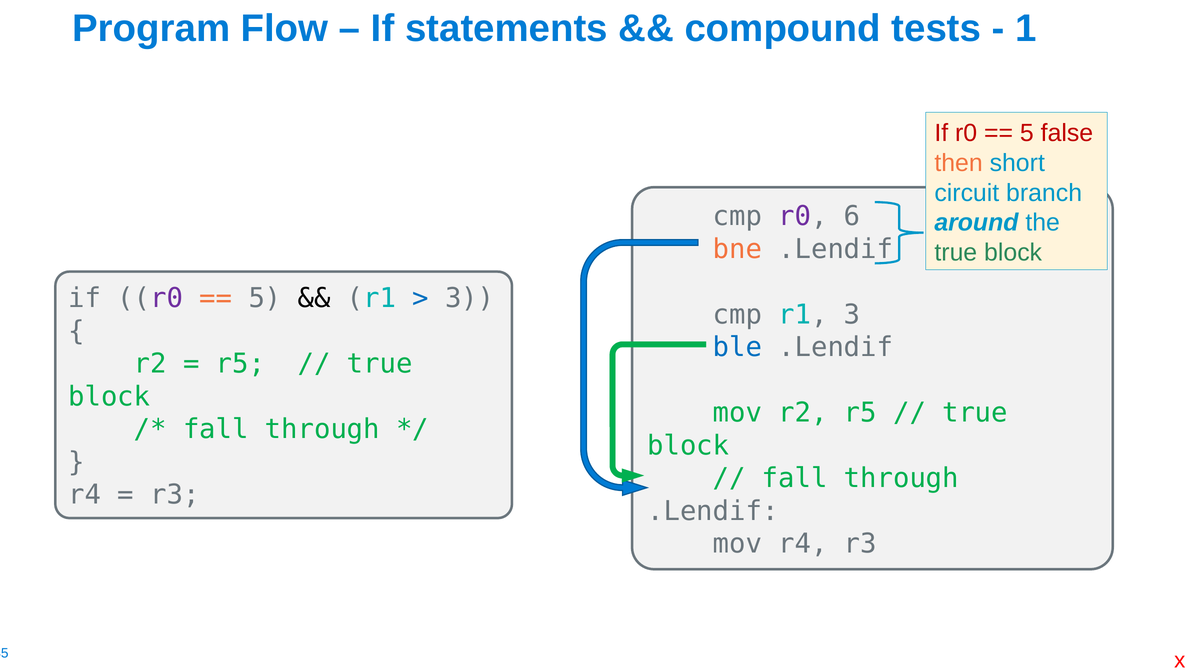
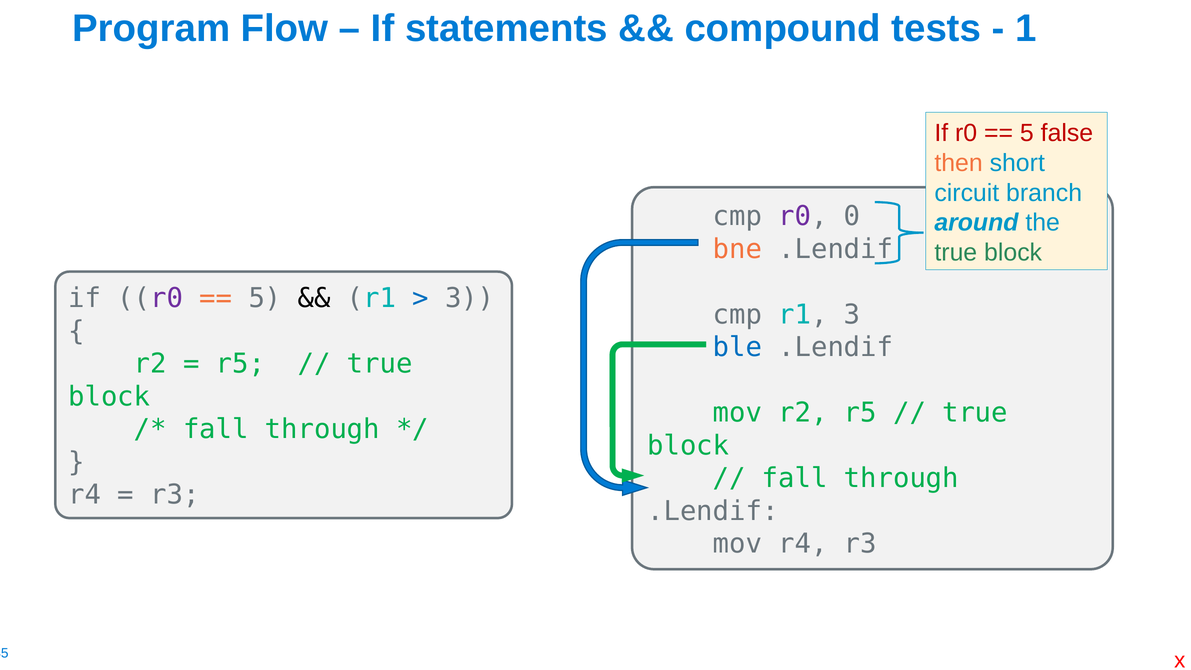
6: 6 -> 0 (852, 216)
